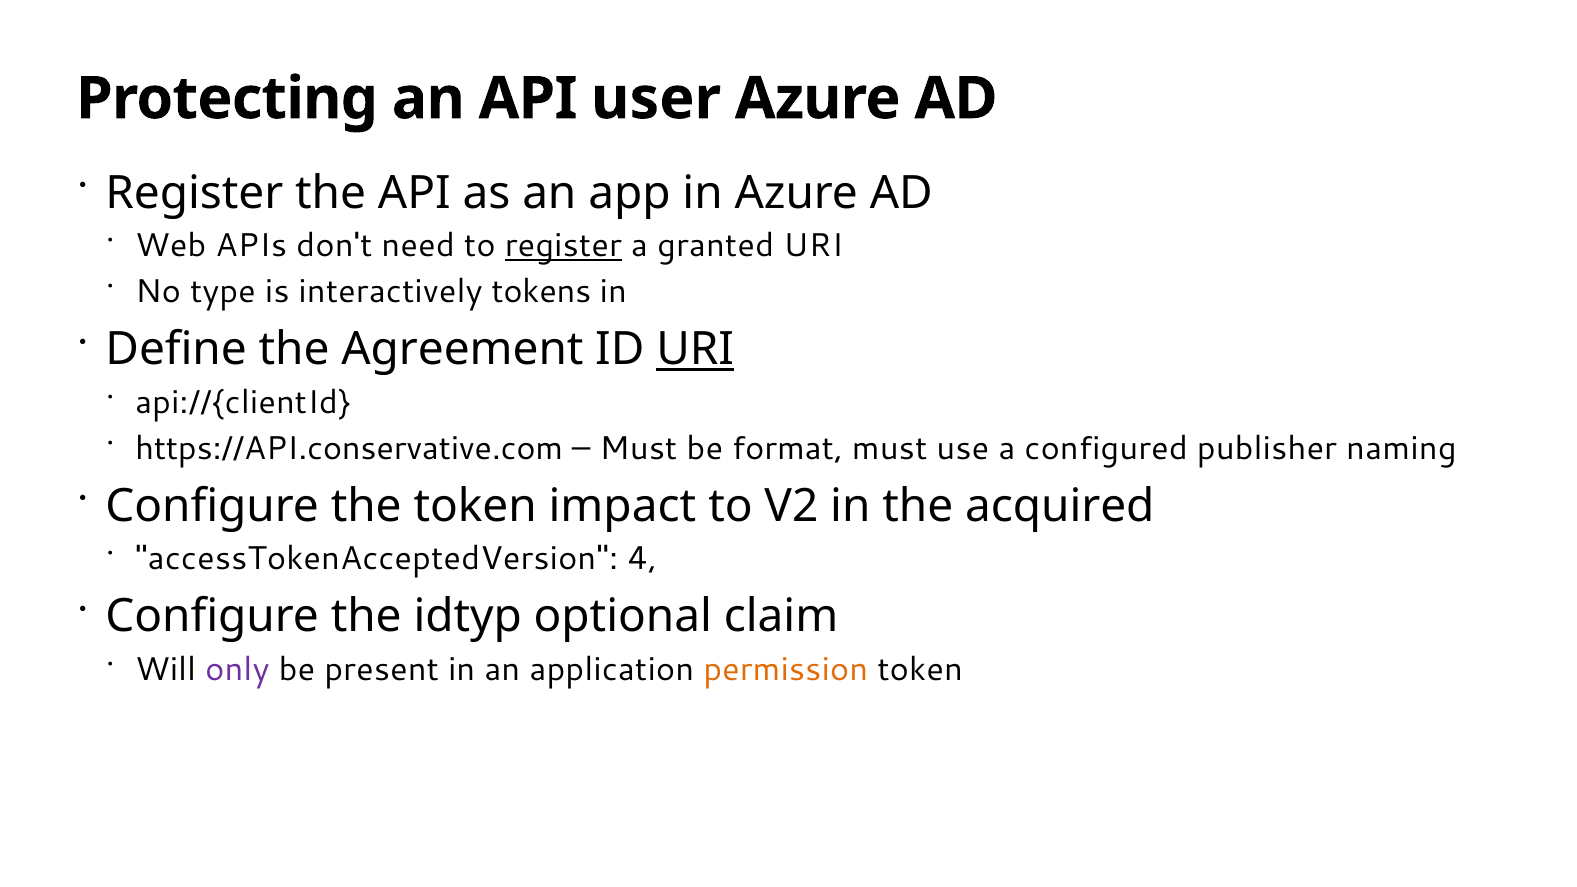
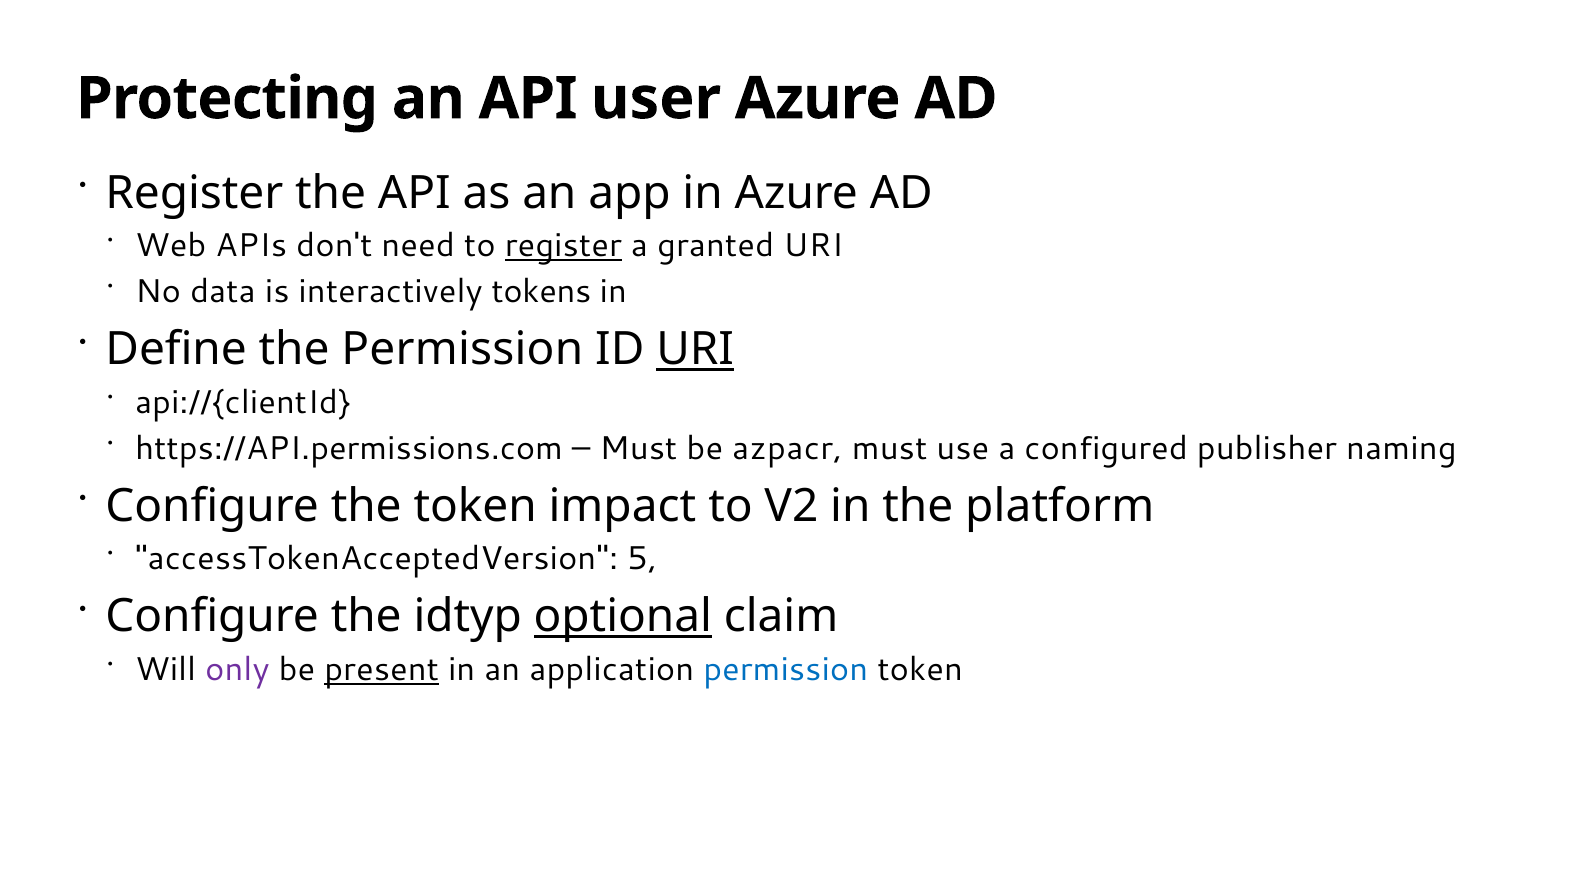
type: type -> data (223, 292)
the Agreement: Agreement -> Permission (462, 350)
https://API.conservative.com: https://API.conservative.com -> https://API.permissions.com (349, 449)
format: format -> azpacr (787, 449)
acquired: acquired -> platform (1060, 506)
4: 4 -> 5 (642, 559)
optional underline: none -> present (623, 617)
present underline: none -> present (382, 670)
permission colour: orange -> blue (786, 670)
